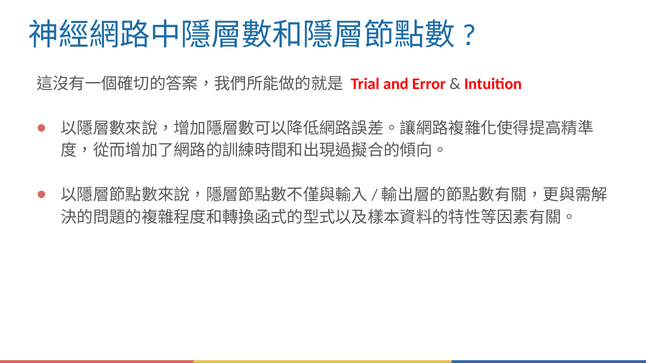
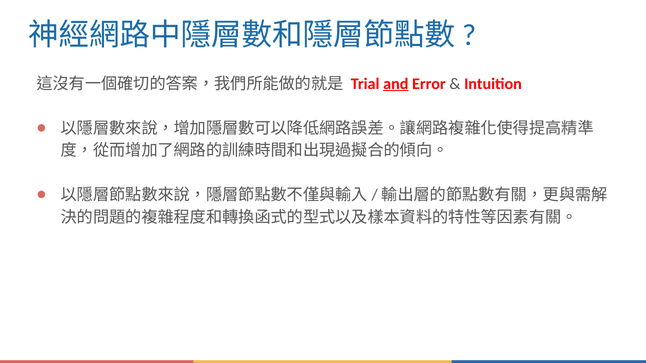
and underline: none -> present (396, 84)
